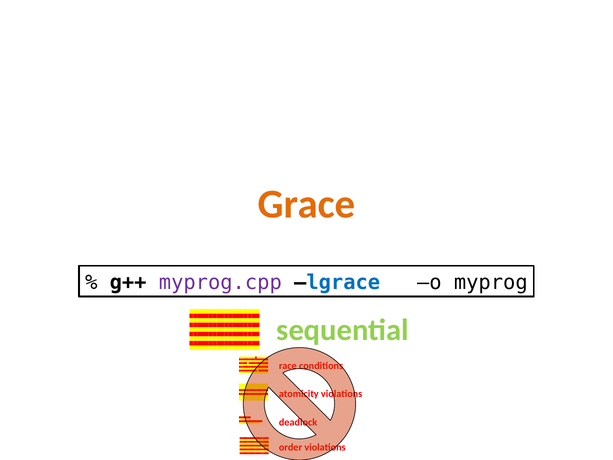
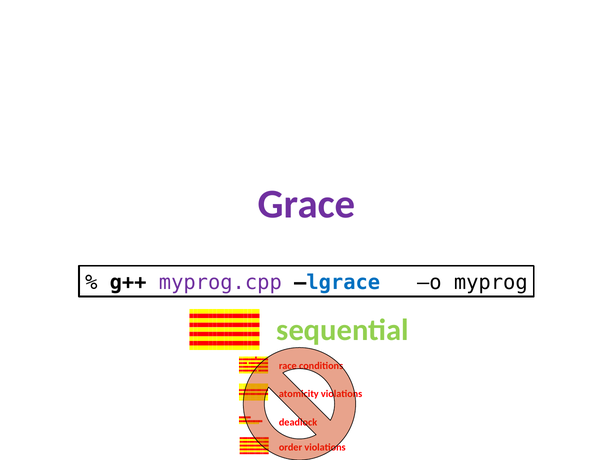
Grace colour: orange -> purple (307, 204)
